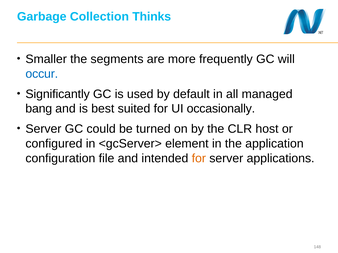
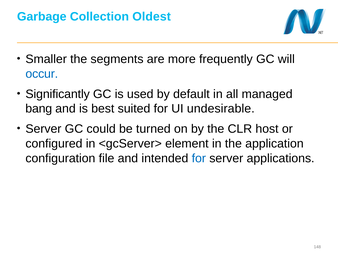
Thinks: Thinks -> Oldest (152, 17)
occasionally: occasionally -> undesirable (221, 109)
for colour: orange -> blue (199, 159)
